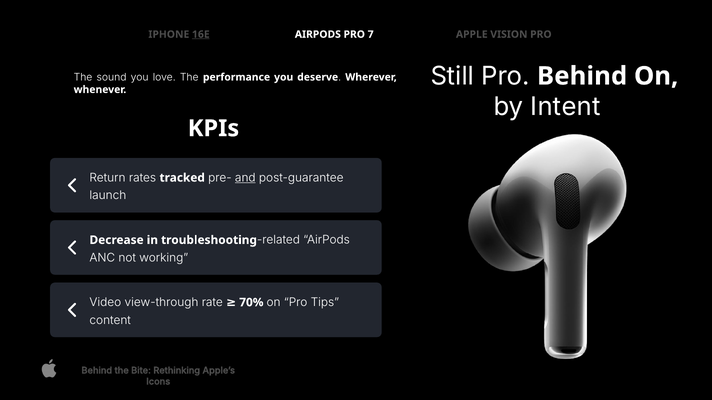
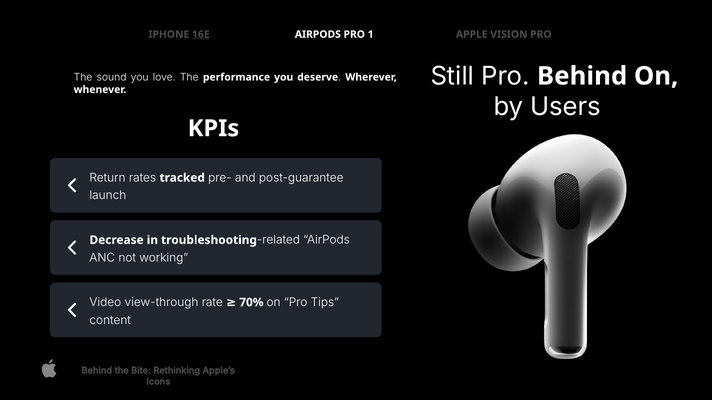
7: 7 -> 1 (371, 34)
Intent: Intent -> Users (566, 107)
and underline: present -> none (245, 178)
